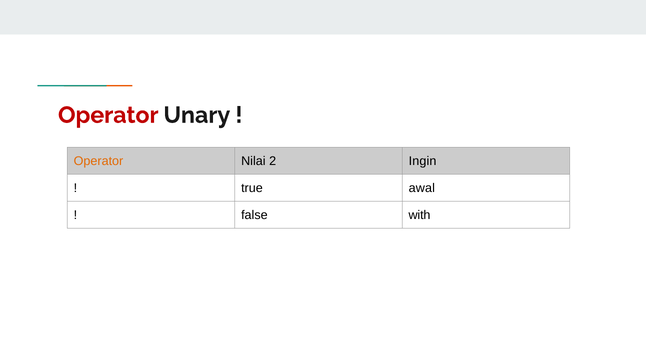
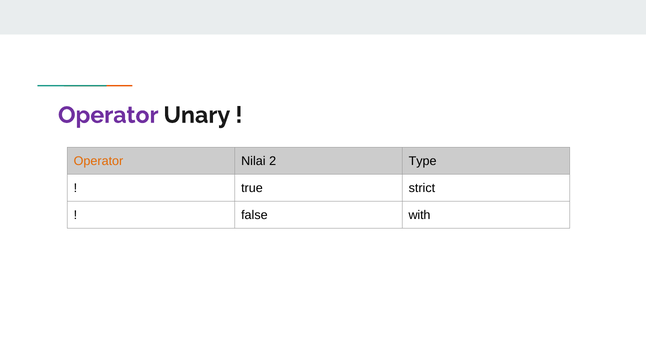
Operator colour: red -> purple (108, 115)
Ingin: Ingin -> Type (423, 161)
awal: awal -> strict (422, 188)
